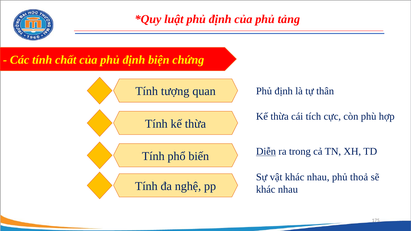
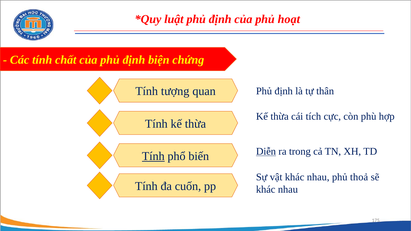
tảng: tảng -> hoạt (289, 19)
Tính underline: none -> present (153, 156)
nghệ: nghệ -> cuốn (188, 186)
